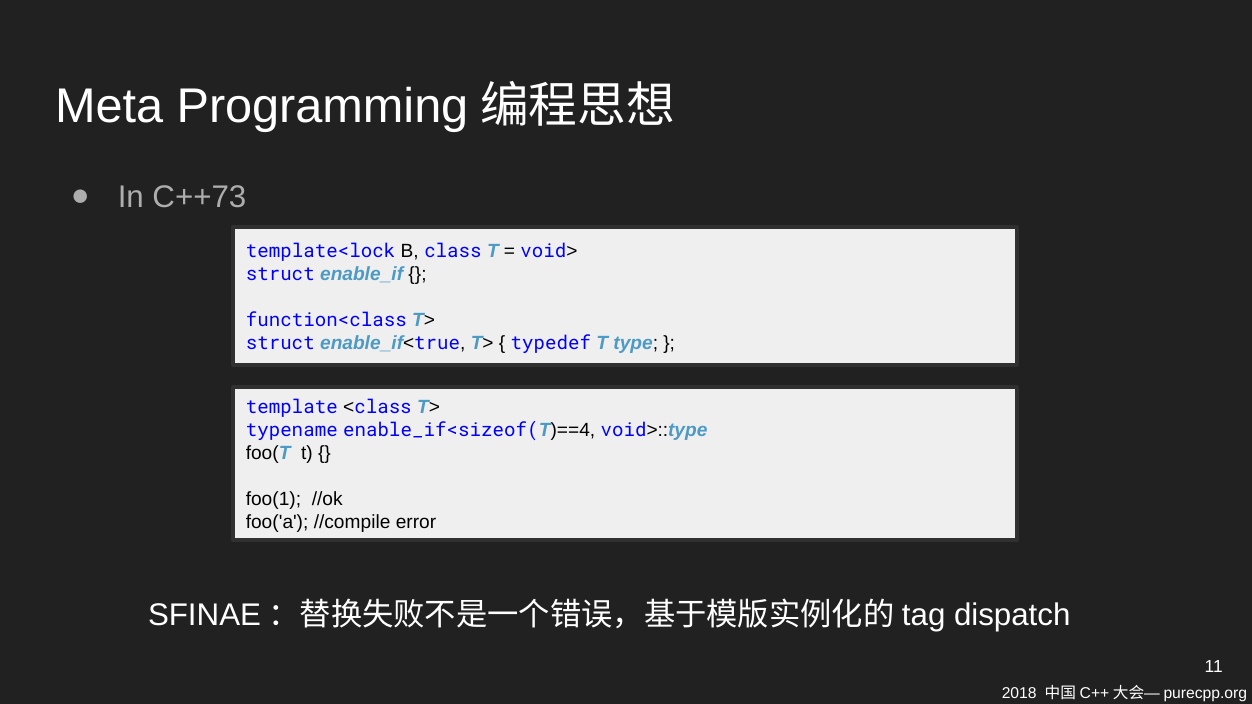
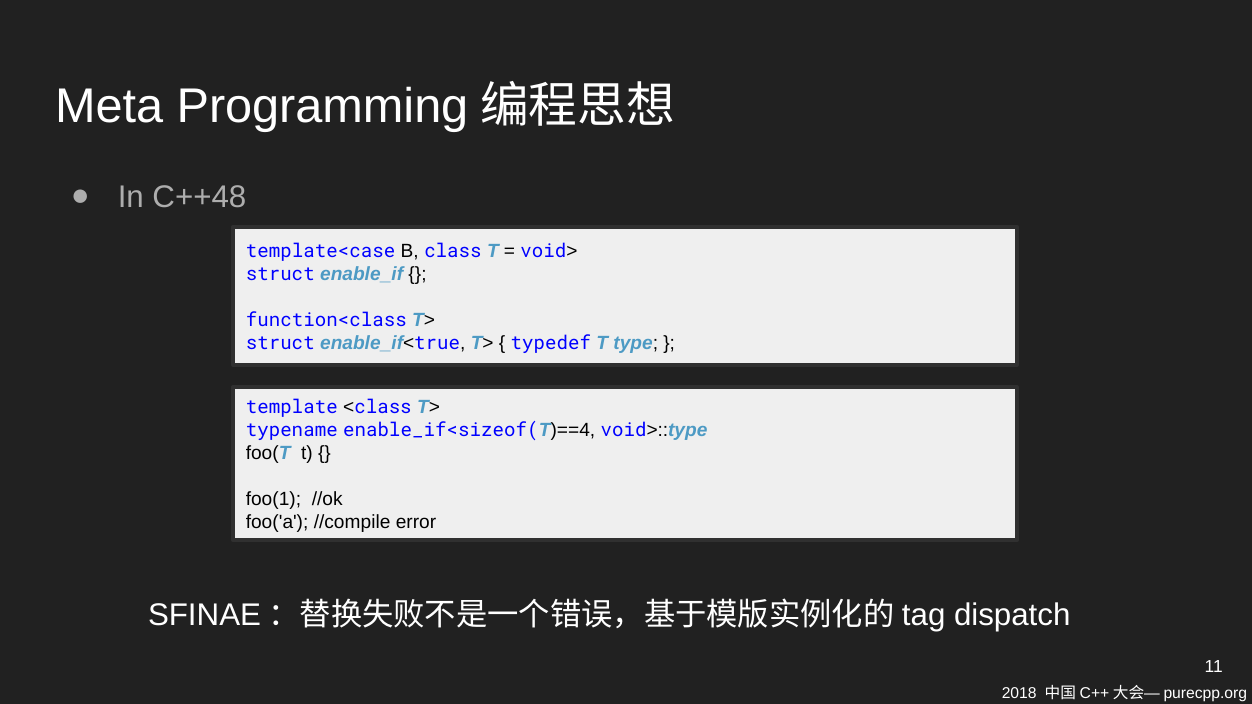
C++73: C++73 -> C++48 (199, 197)
template<lock: template<lock -> template<case (321, 251)
